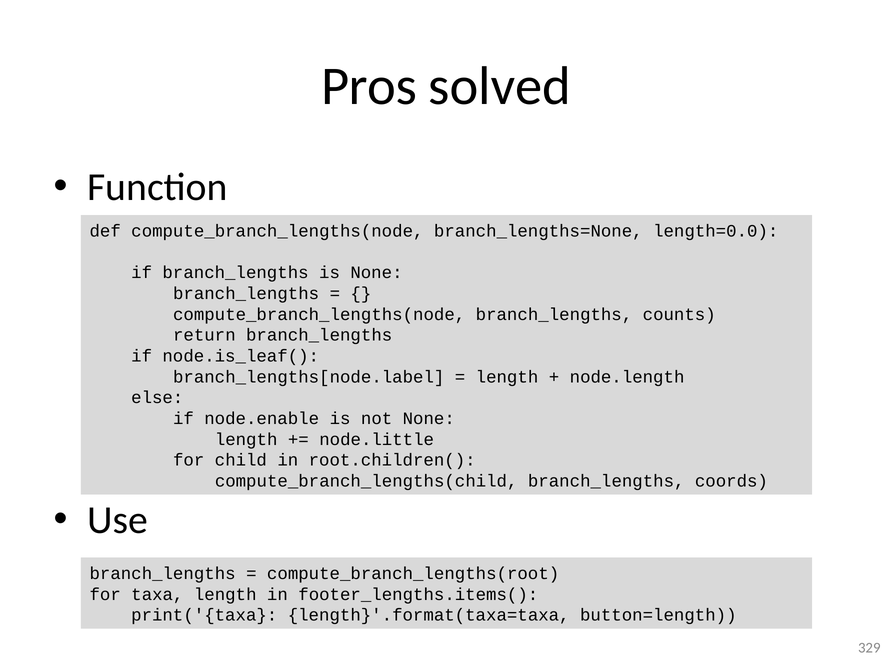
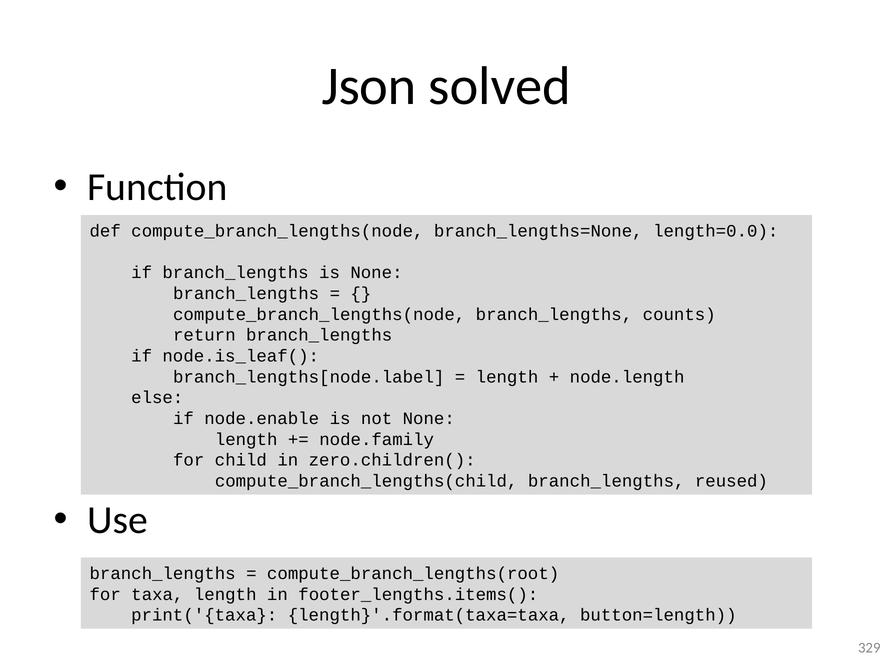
Pros: Pros -> Json (369, 86)
node.little: node.little -> node.family (377, 440)
root.children(: root.children( -> zero.children( (392, 461)
coords: coords -> reused (731, 482)
